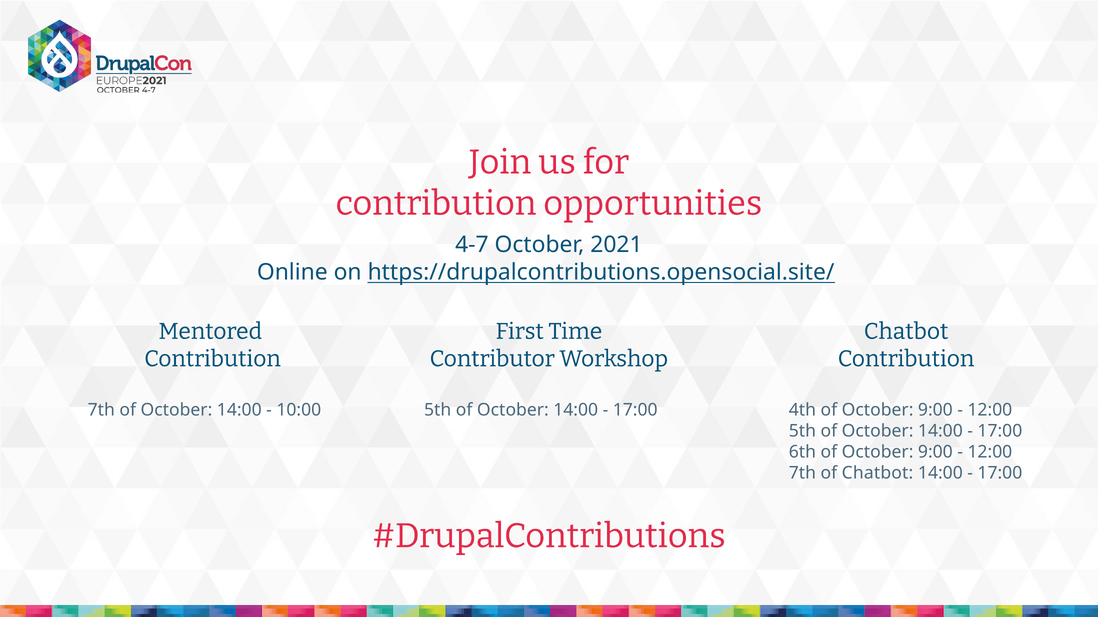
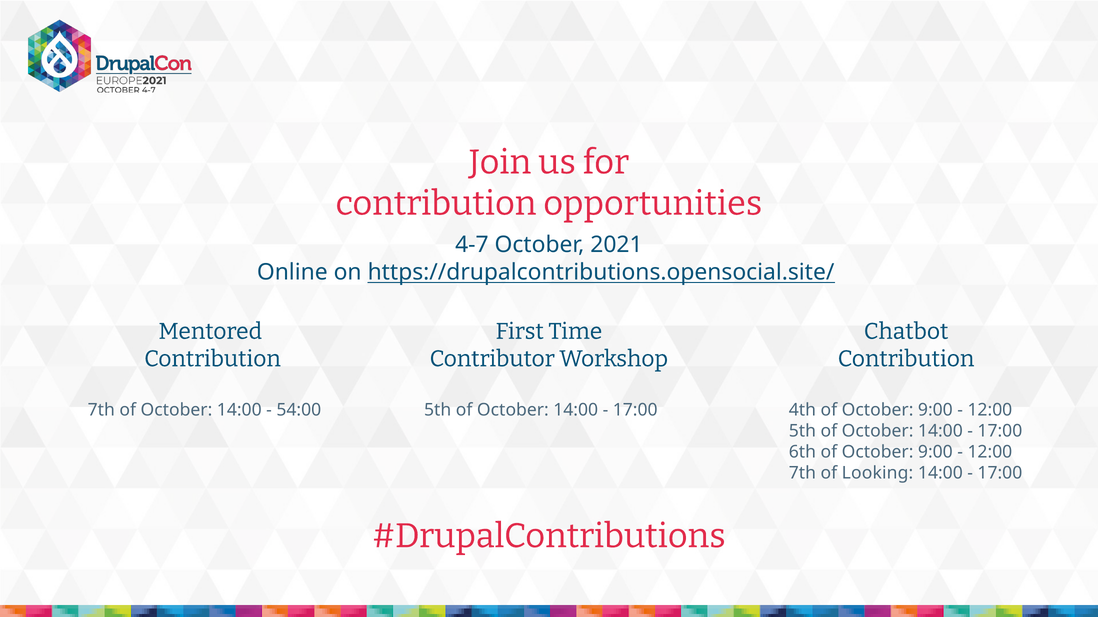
10:00: 10:00 -> 54:00 (299, 410)
of Chatbot: Chatbot -> Looking (878, 474)
